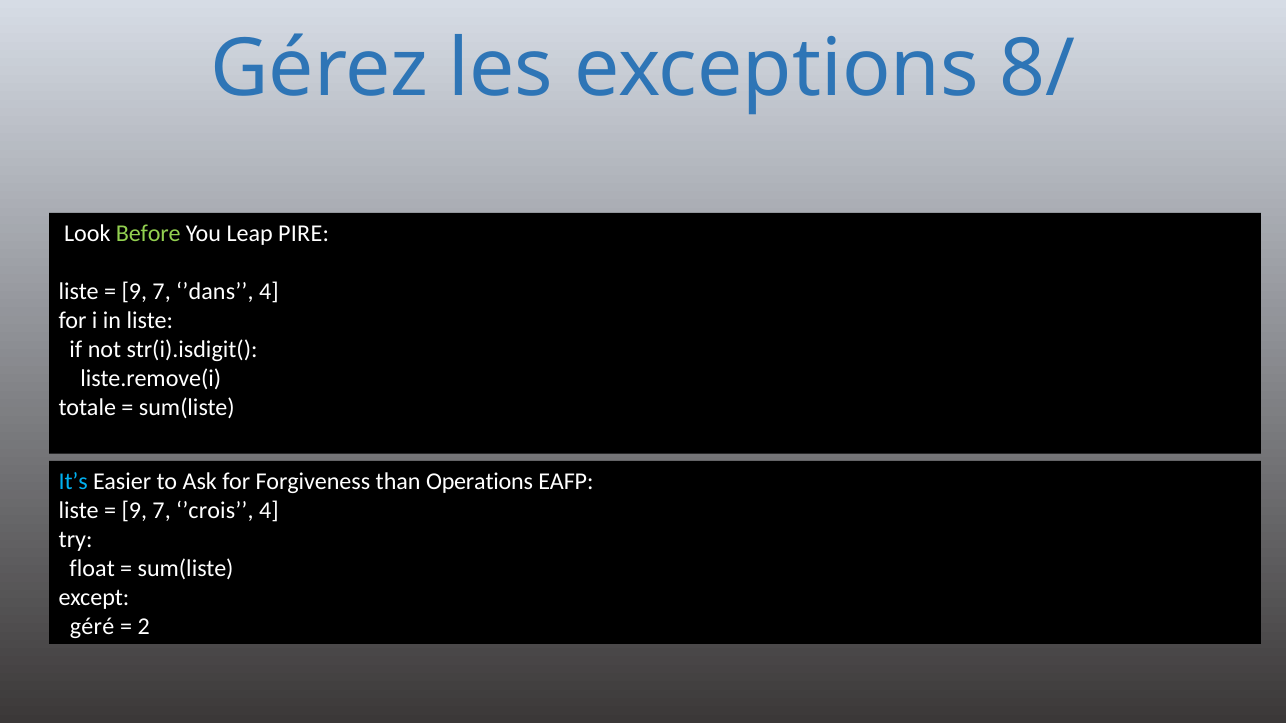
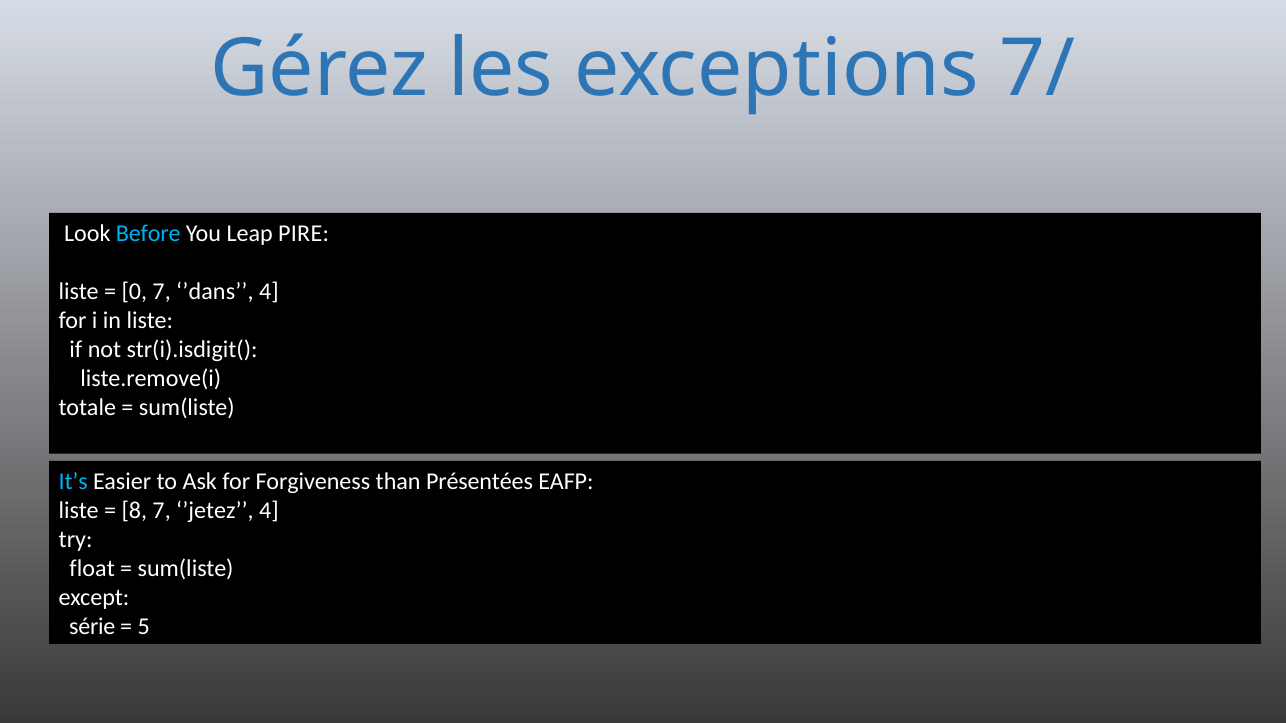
8/: 8/ -> 7/ (1038, 69)
Before colour: light green -> light blue (148, 234)
9: 9 -> 0 (134, 292)
Operations: Operations -> Présentées (479, 482)
9: 9 -> 8 (134, 511)
’crois: ’crois -> ’jetez (215, 511)
géré: géré -> série (92, 627)
2: 2 -> 5 (144, 627)
